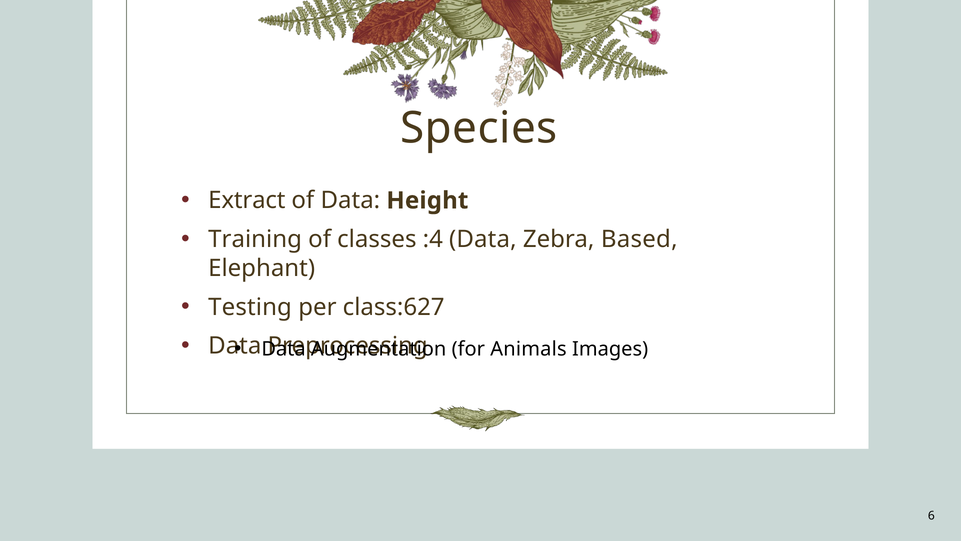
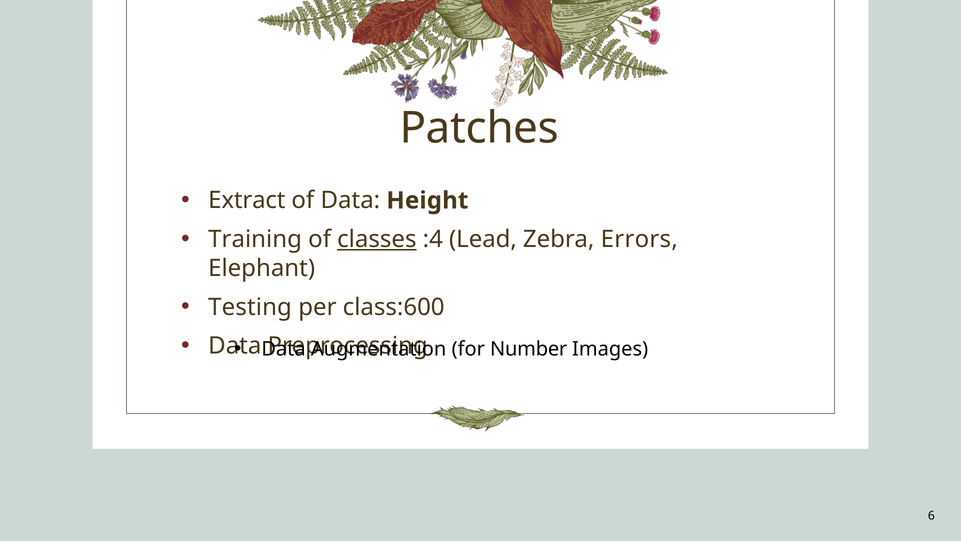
Species: Species -> Patches (479, 128)
classes underline: none -> present (377, 239)
:4 Data: Data -> Lead (483, 239)
Based: Based -> Errors (639, 239)
class:627: class:627 -> class:600 (394, 307)
Animals: Animals -> Number (529, 349)
